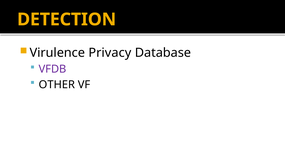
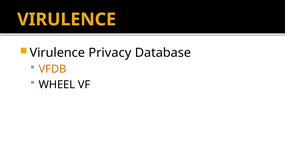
DETECTION: DETECTION -> VIRULENCE (67, 20)
VFDB colour: purple -> orange (53, 69)
OTHER: OTHER -> WHEEL (57, 85)
